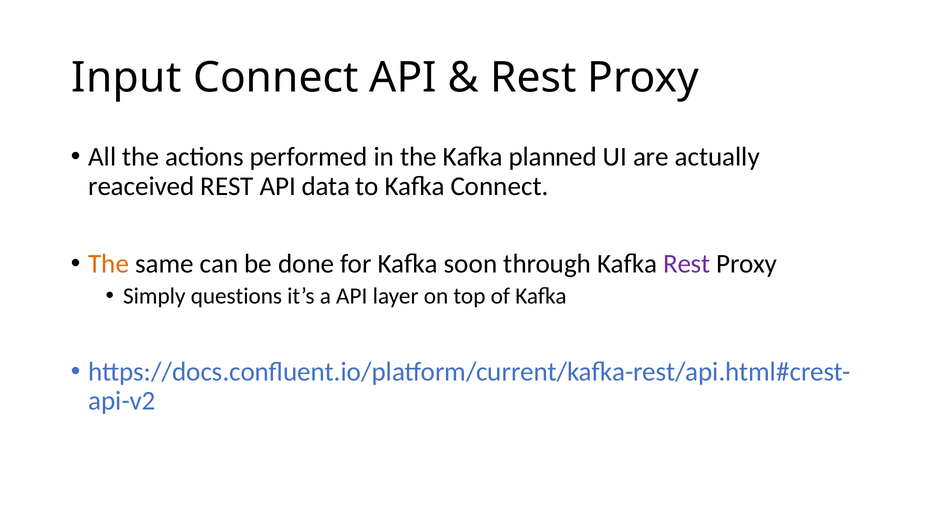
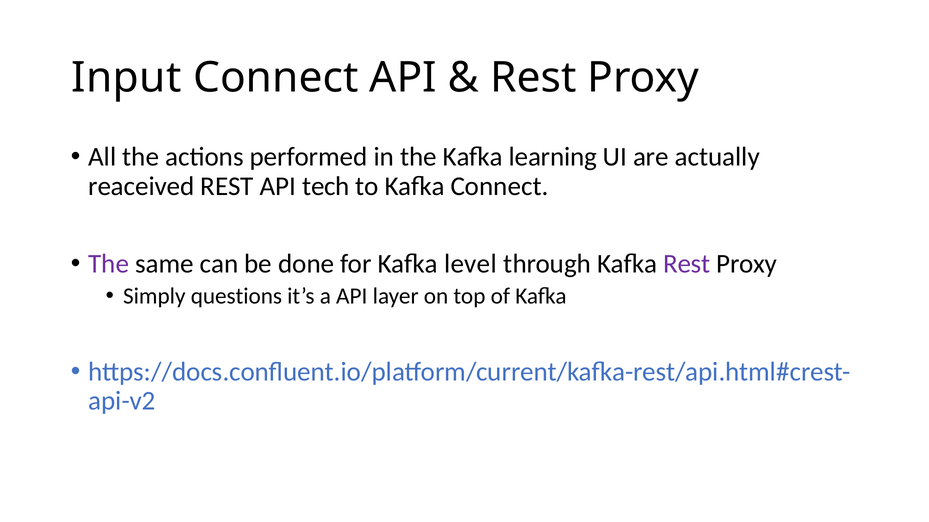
planned: planned -> learning (553, 157)
data: data -> tech (326, 186)
The colour: orange -> purple (109, 264)
soon: soon -> level (470, 264)
